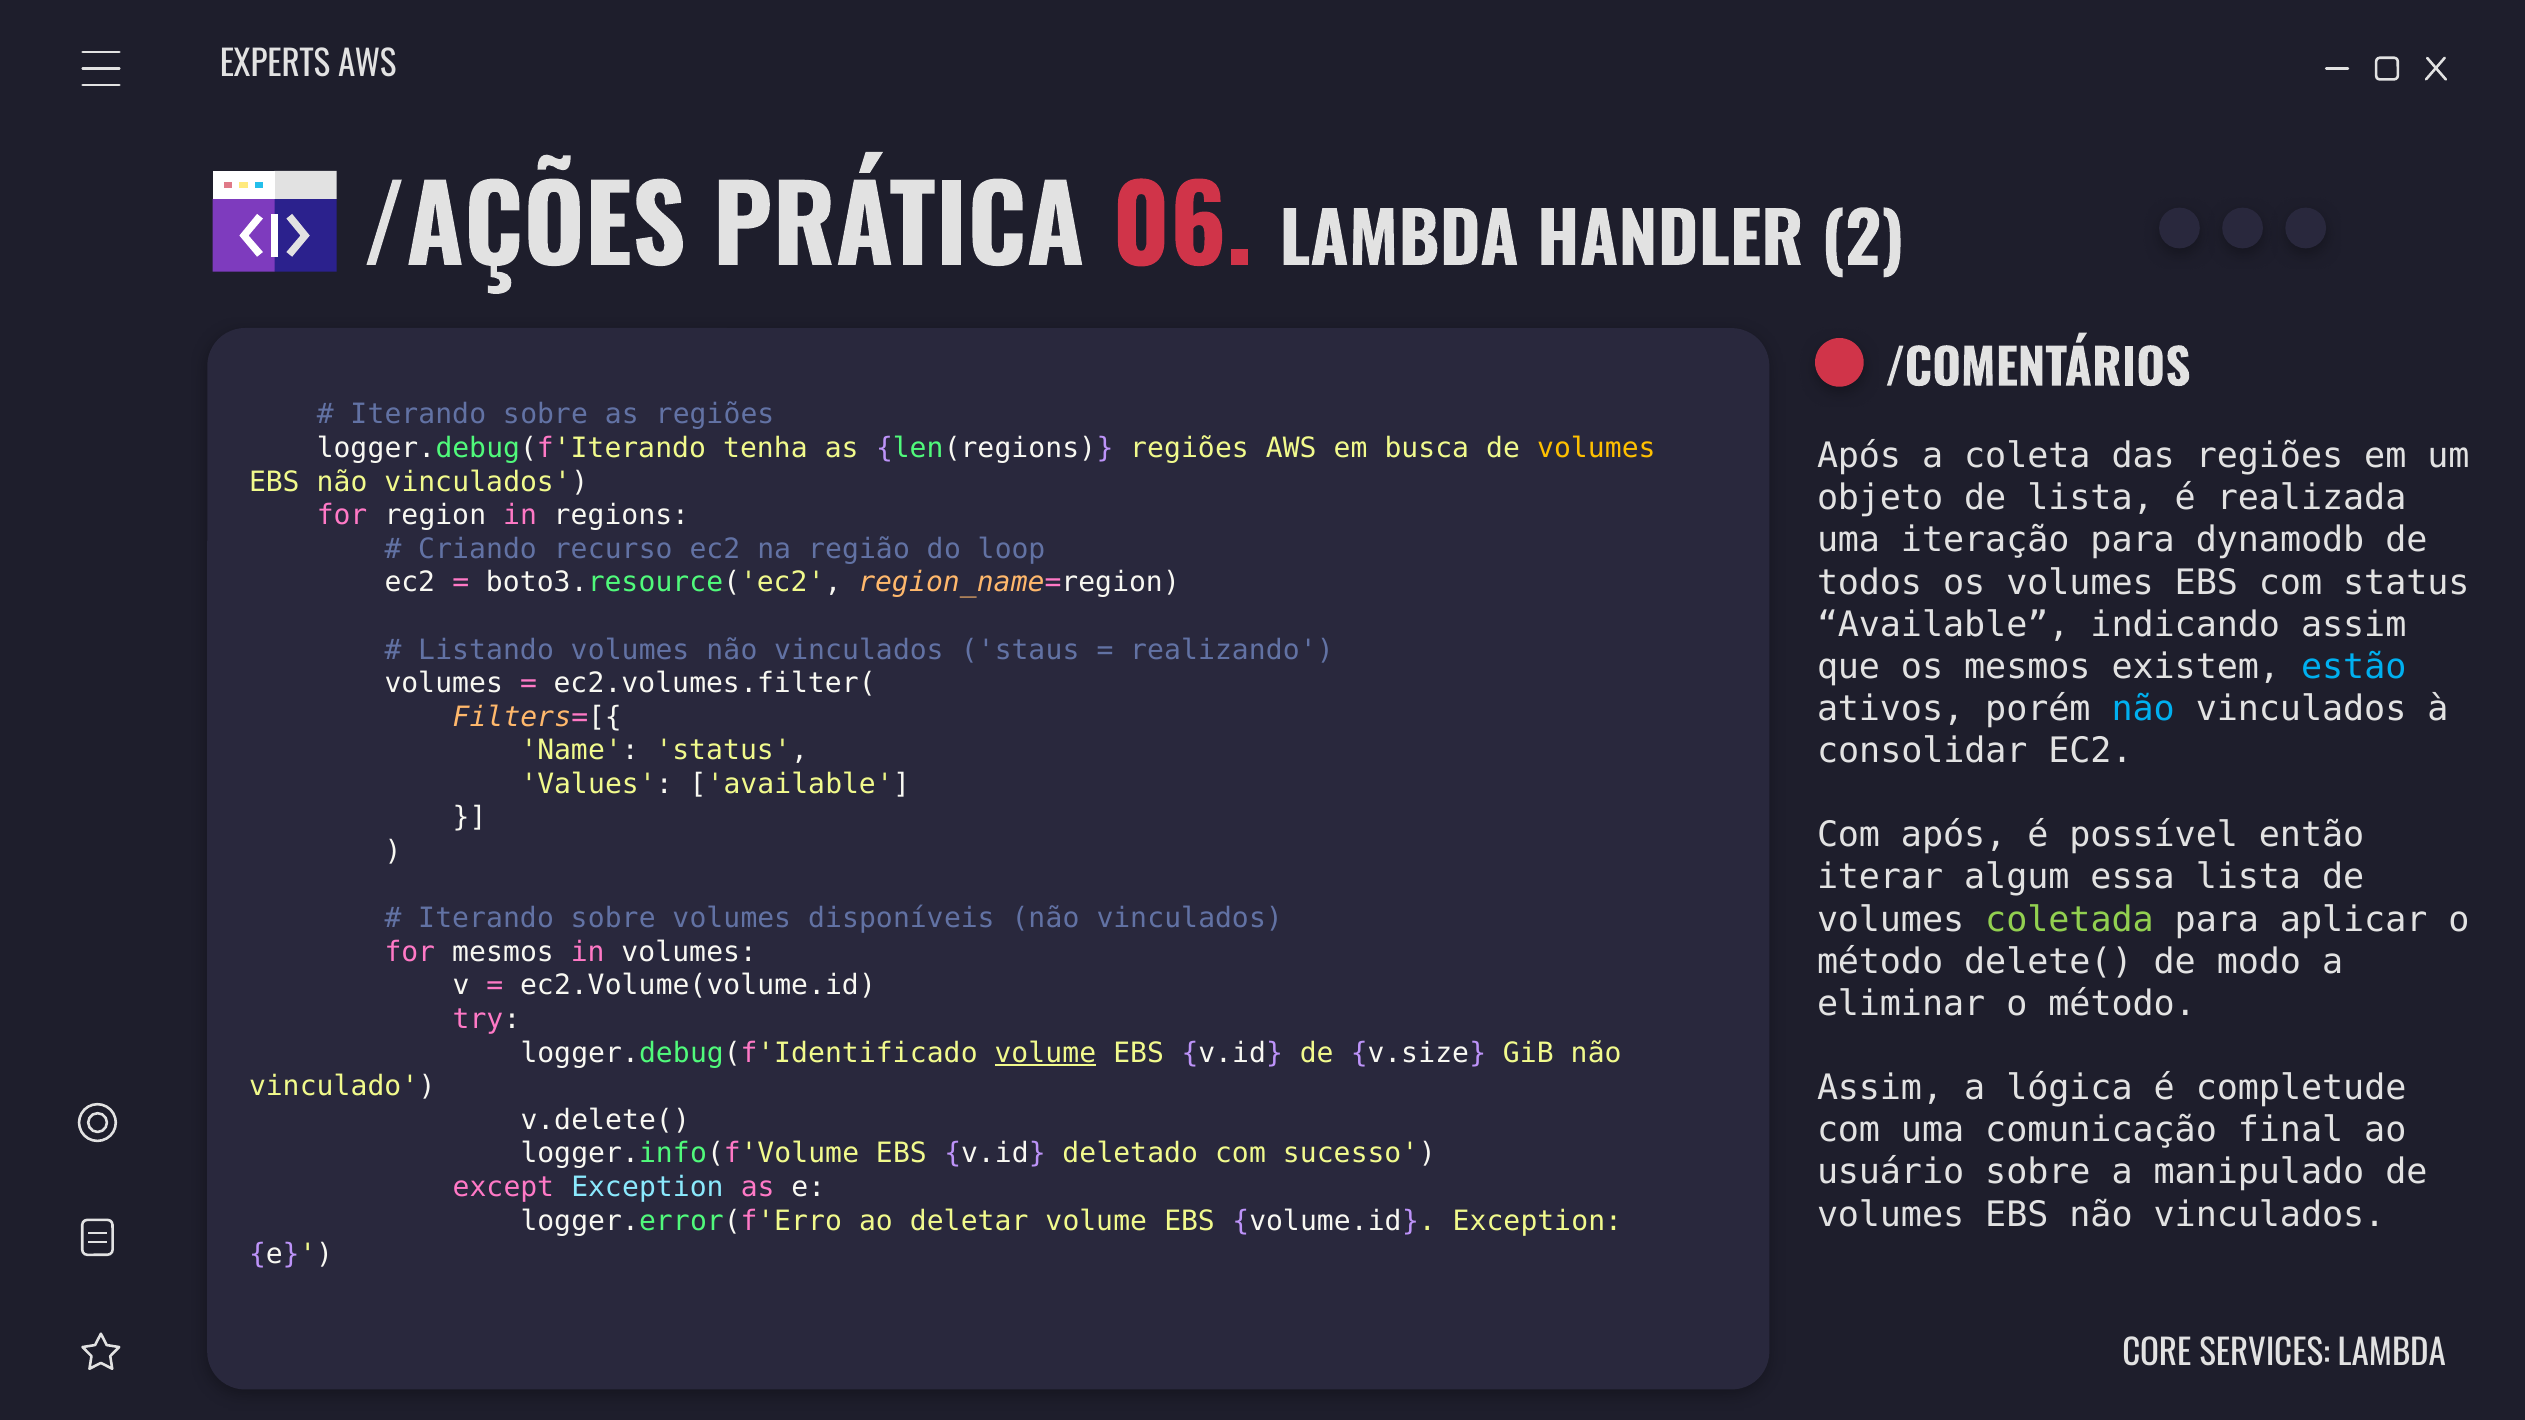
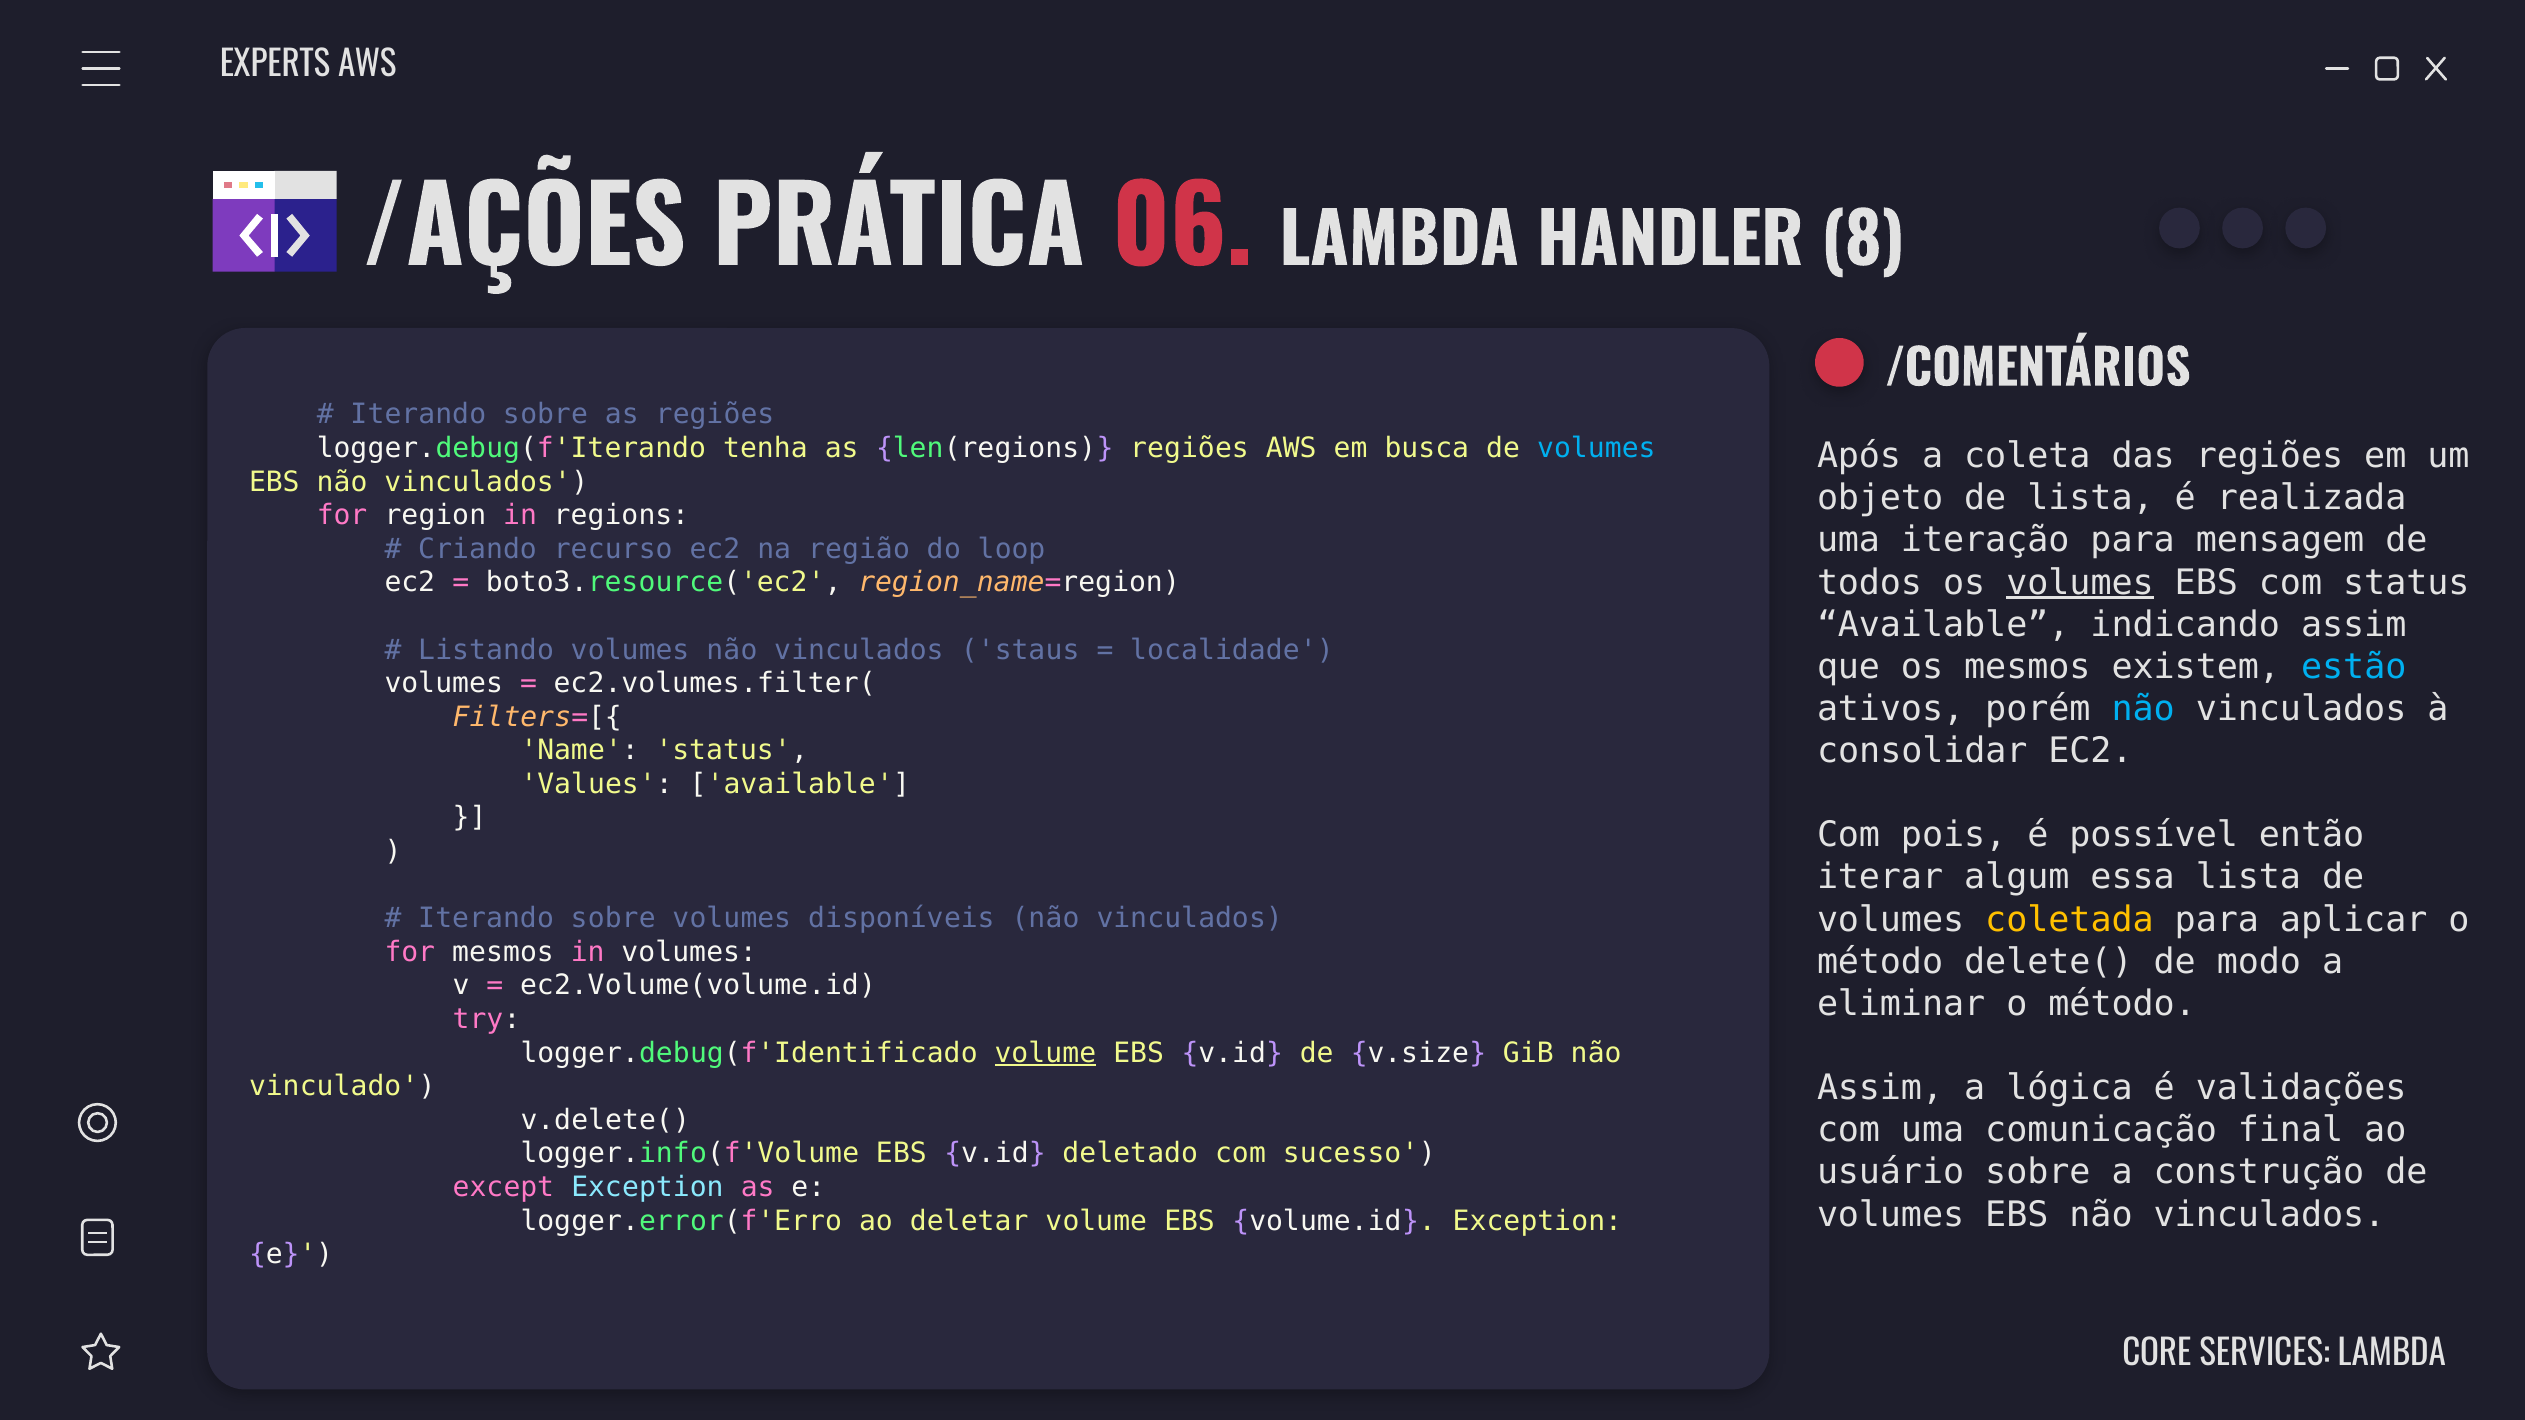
2: 2 -> 8 (1863, 242)
volumes colour: yellow -> light blue (1596, 448)
dynamodb: dynamodb -> mensagem (2280, 540)
volumes underline: none -> present (2080, 583)
realizando: realizando -> localidade (1232, 650)
Com após: após -> pois (1954, 835)
coletada colour: light green -> yellow (2070, 920)
completude: completude -> validações (2301, 1088)
manipulado: manipulado -> construção (2259, 1173)
